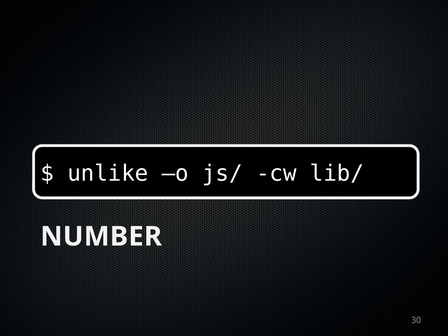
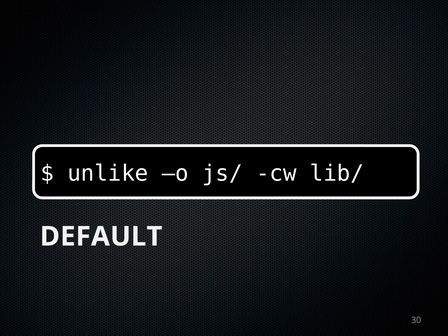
NUMBER: NUMBER -> DEFAULT (101, 237)
